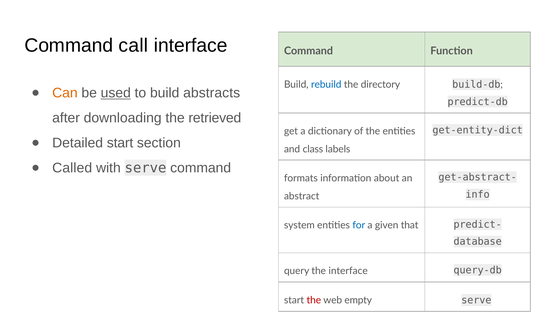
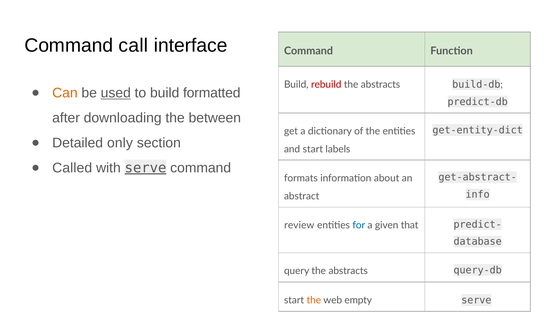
rebuild colour: blue -> red (326, 84)
directory: directory -> abstracts (380, 84)
abstracts: abstracts -> formatted (212, 93)
retrieved: retrieved -> between (215, 118)
Detailed start: start -> only (120, 143)
and class: class -> start (313, 149)
serve underline: none -> present (146, 168)
system: system -> review (299, 225)
query the interface: interface -> abstracts (348, 271)
the colour: red -> orange (314, 300)
